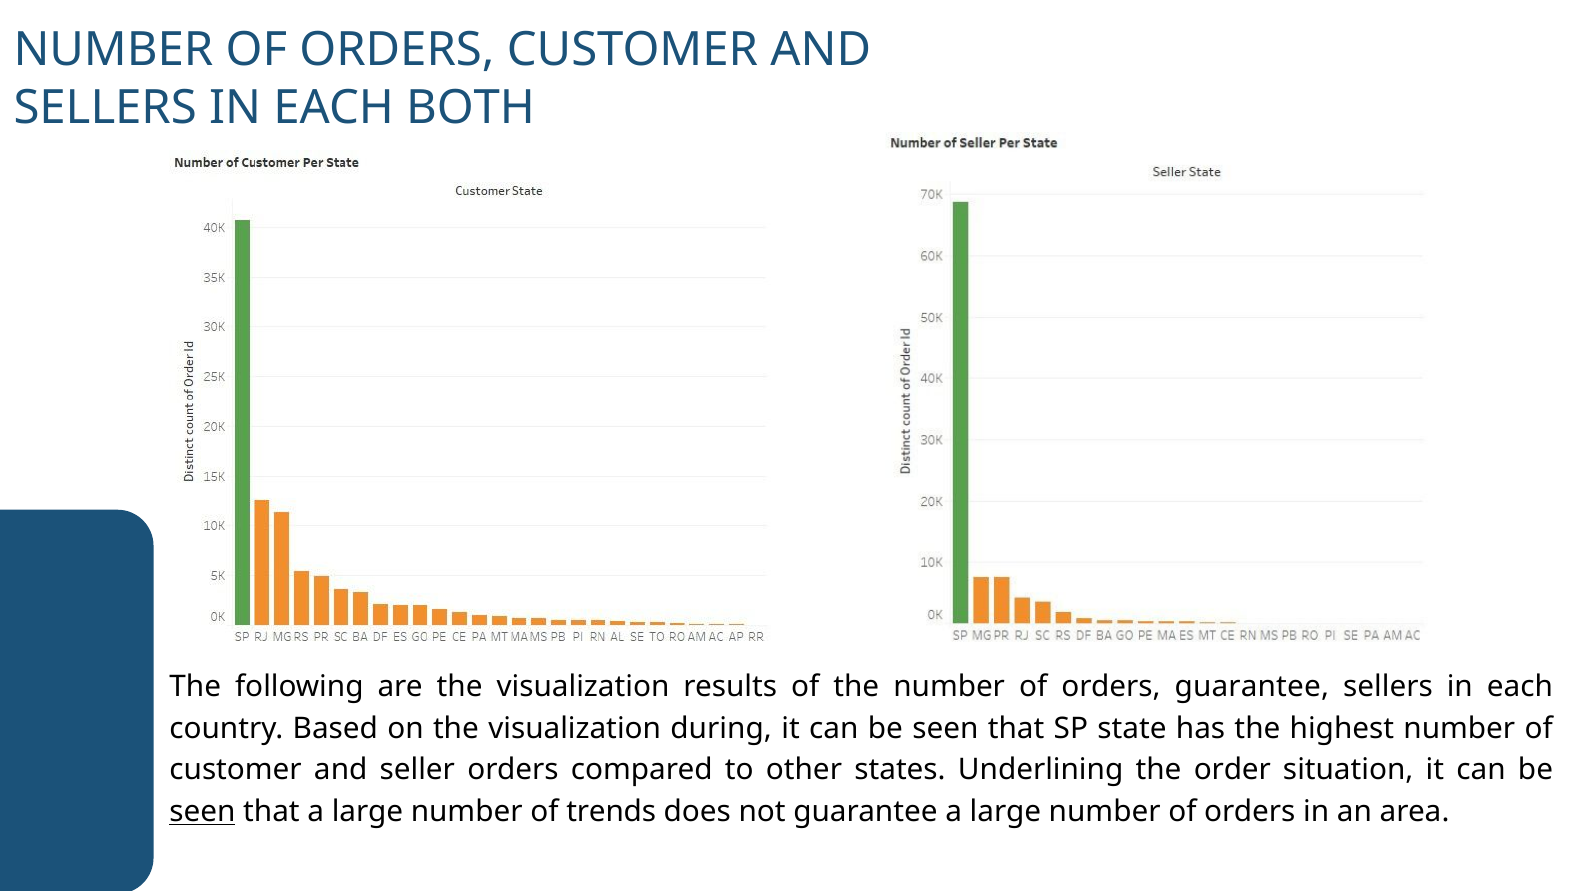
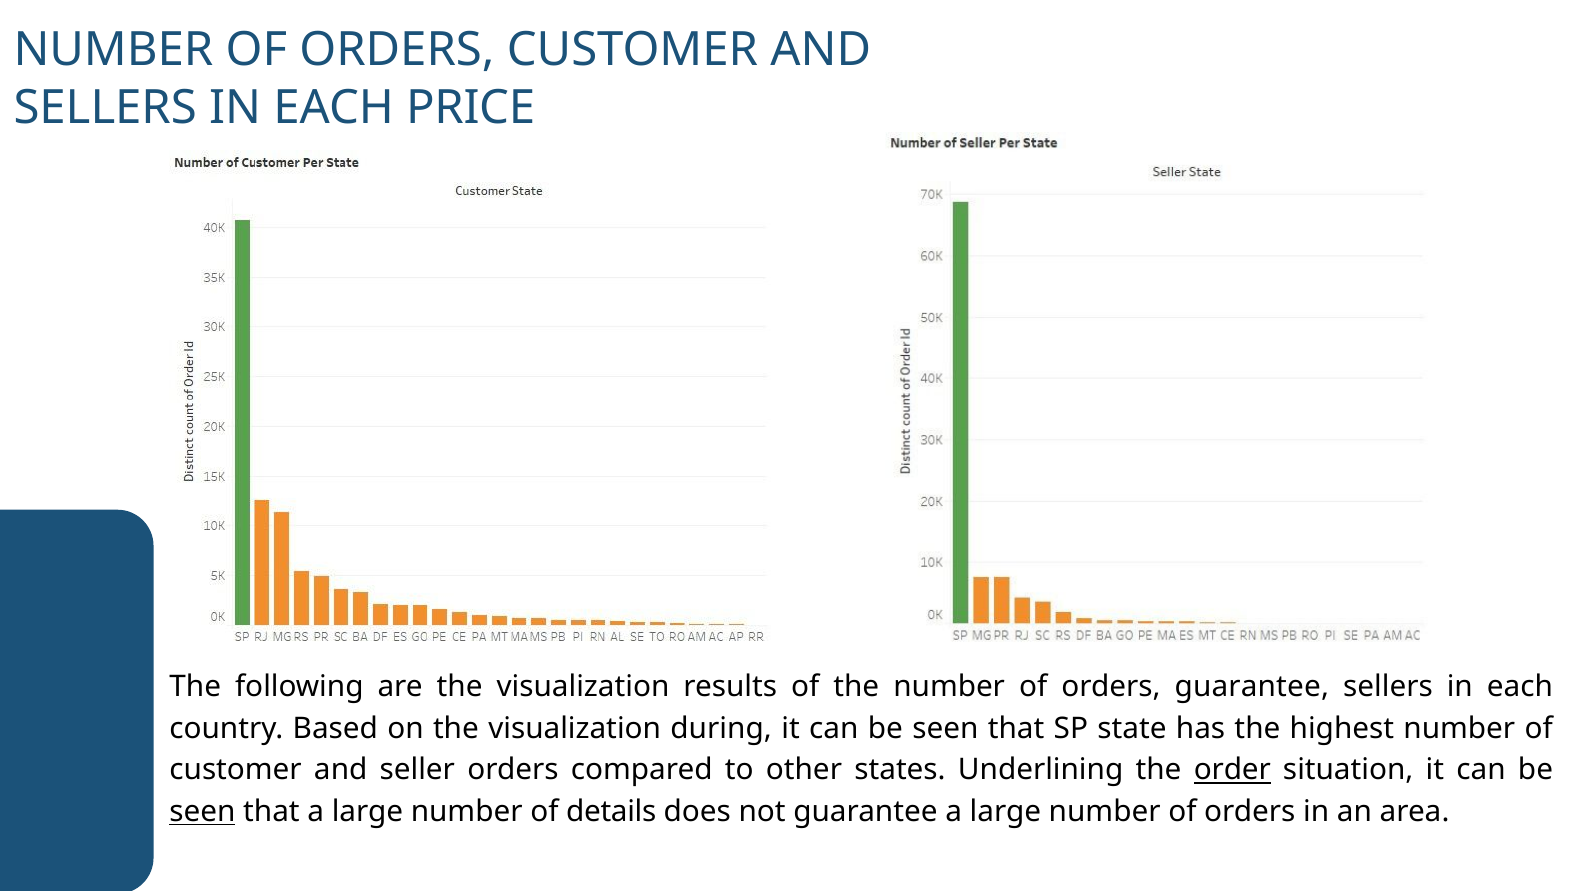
BOTH: BOTH -> PRICE (471, 108)
order underline: none -> present (1232, 771)
trends: trends -> details (611, 812)
